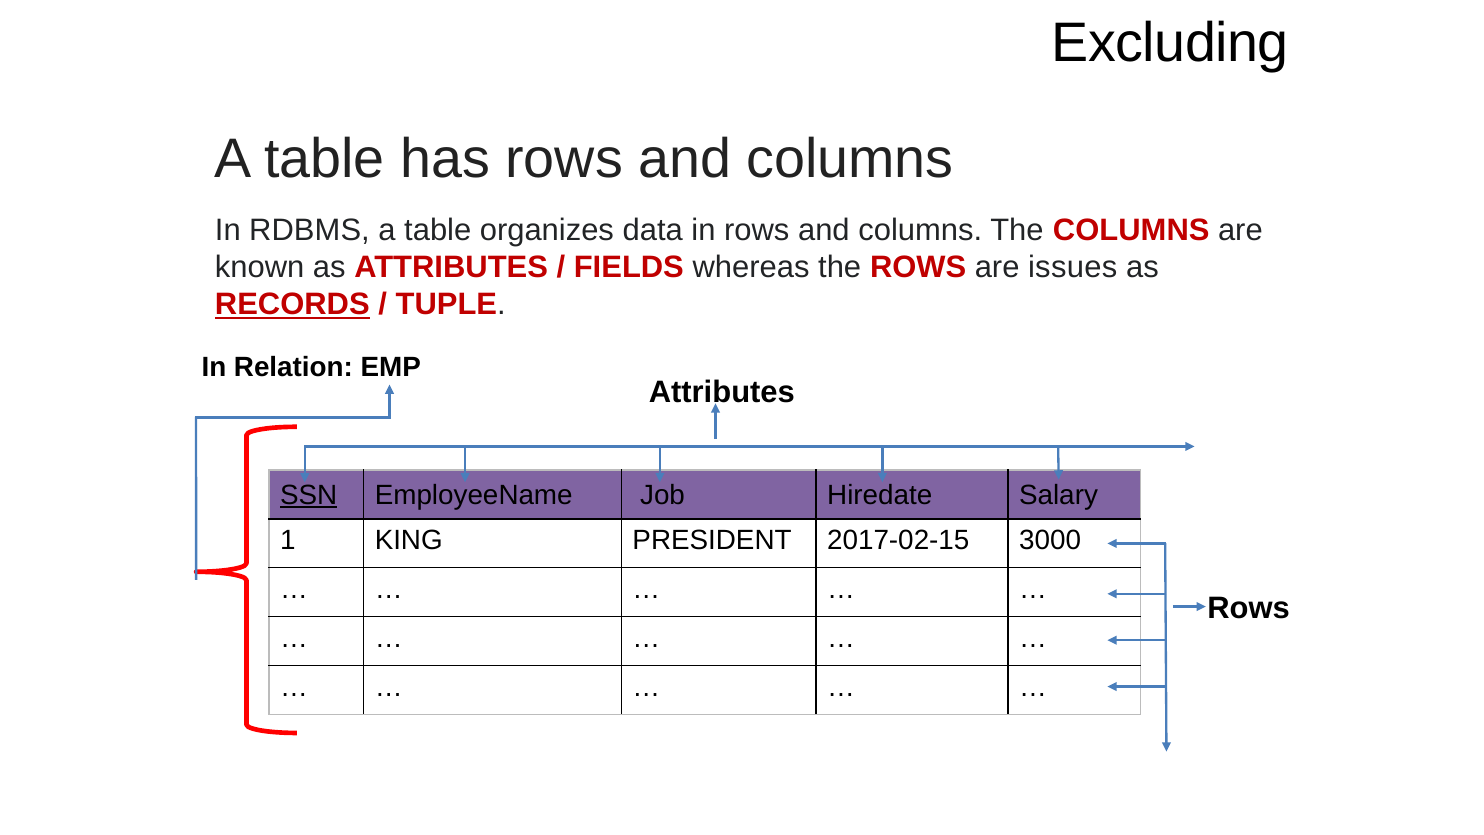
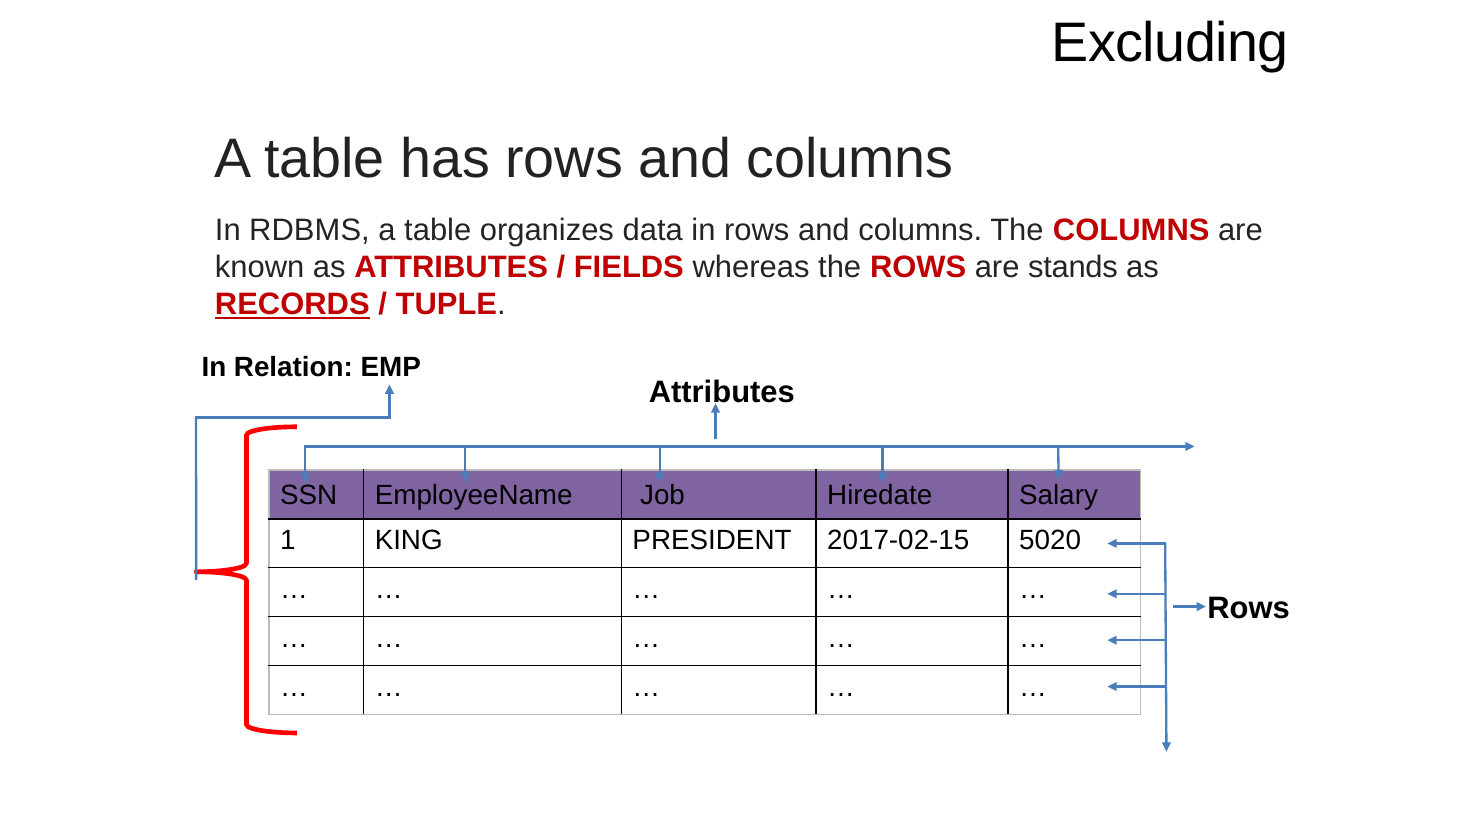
issues: issues -> stands (1073, 267)
SSN underline: present -> none (309, 495)
3000: 3000 -> 5020 (1050, 540)
